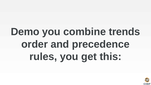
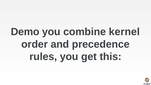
trends: trends -> kernel (124, 32)
